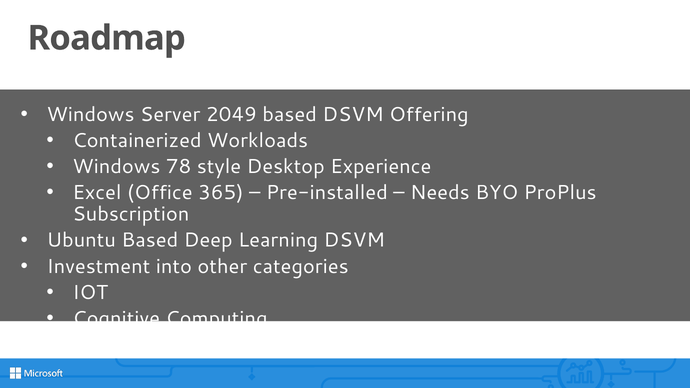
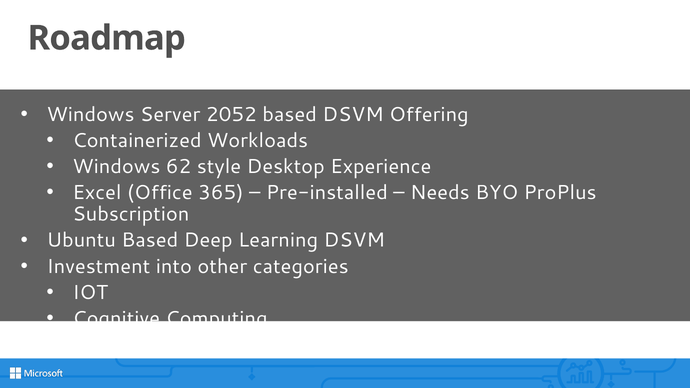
2049: 2049 -> 2052 (231, 114)
78: 78 -> 62 (179, 167)
